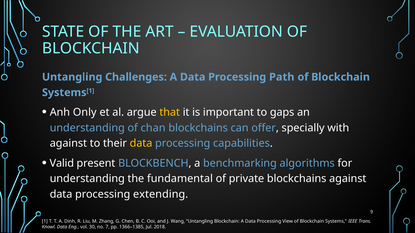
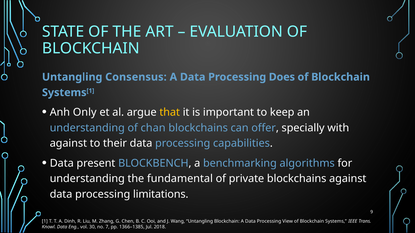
Challenges: Challenges -> Consensus (136, 77)
Path: Path -> Does (282, 77)
gaps: gaps -> keep (282, 113)
data colour: yellow -> white (141, 144)
Valid: Valid -> Data (62, 164)
extending: extending -> limitations (161, 195)
